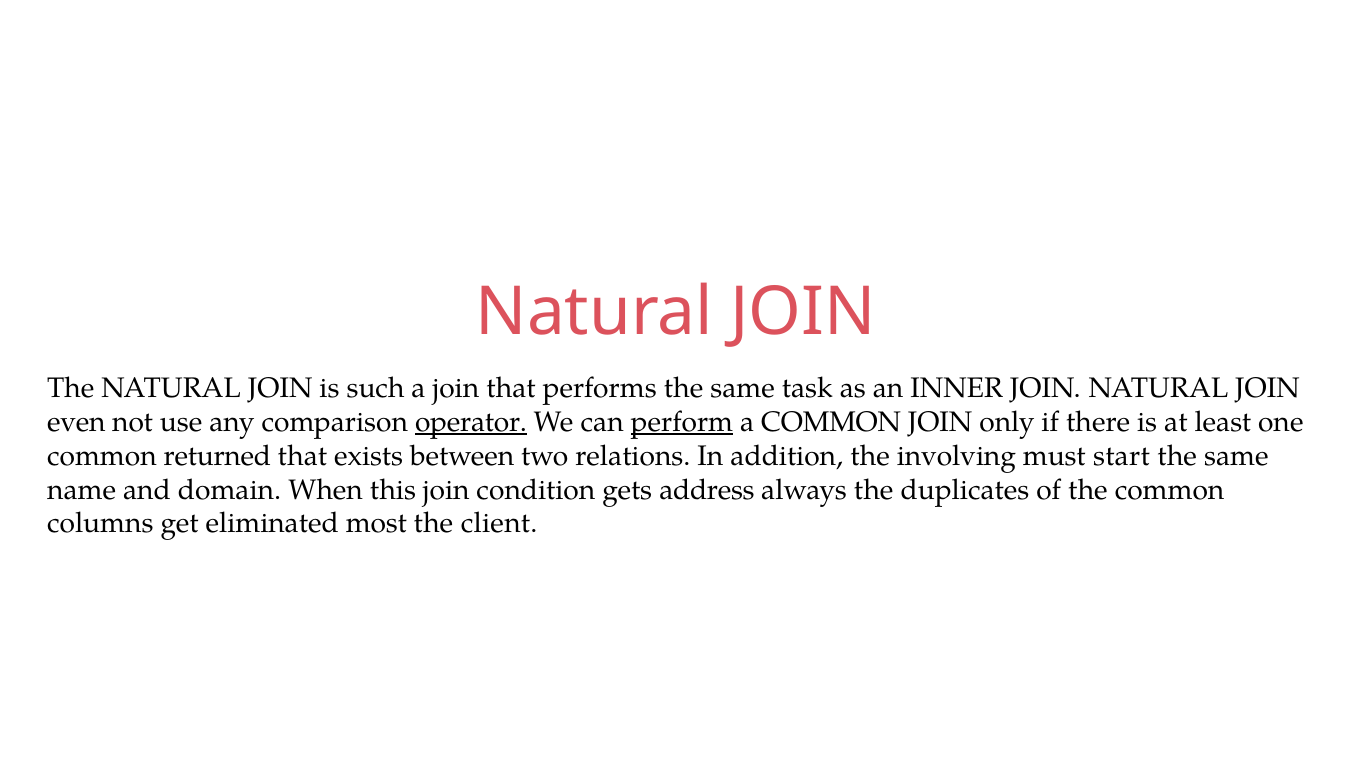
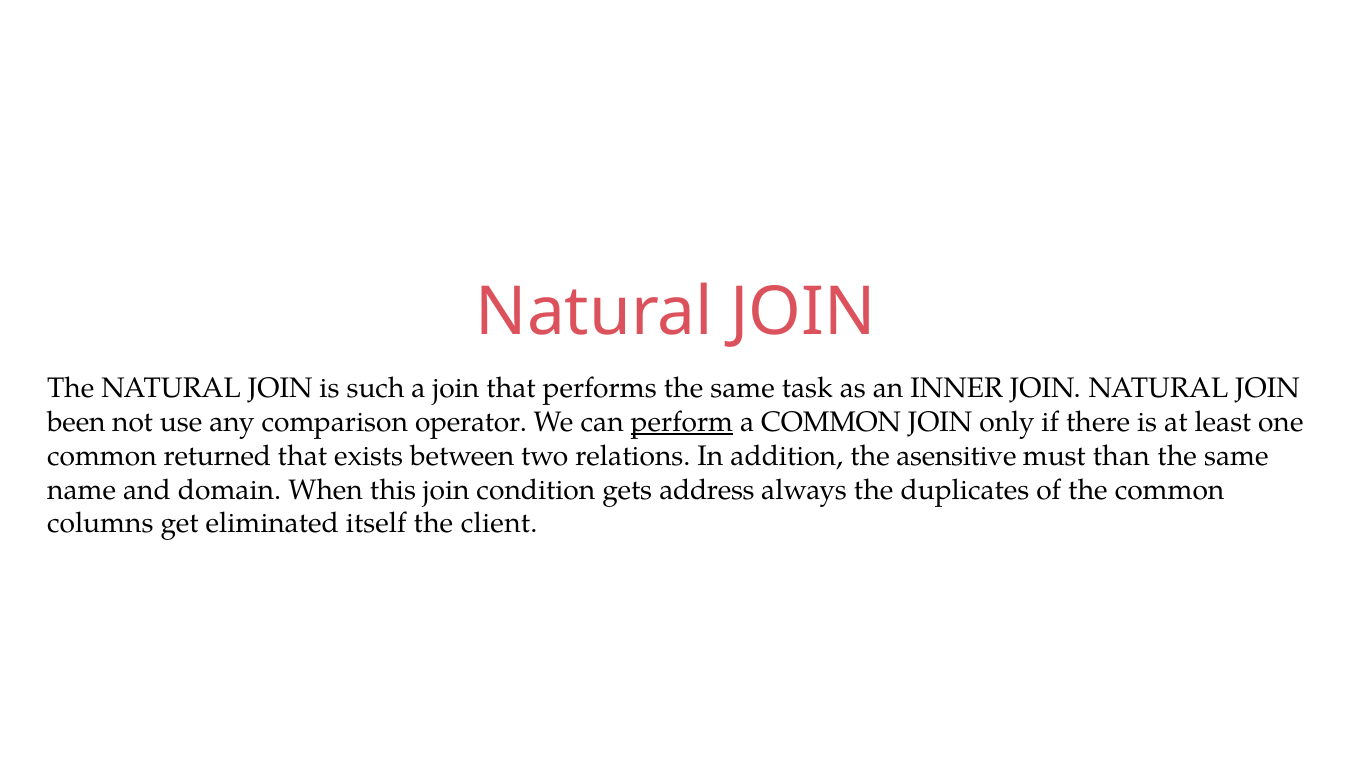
even: even -> been (76, 422)
operator underline: present -> none (471, 422)
involving: involving -> asensitive (956, 456)
start: start -> than (1121, 456)
most: most -> itself (376, 523)
